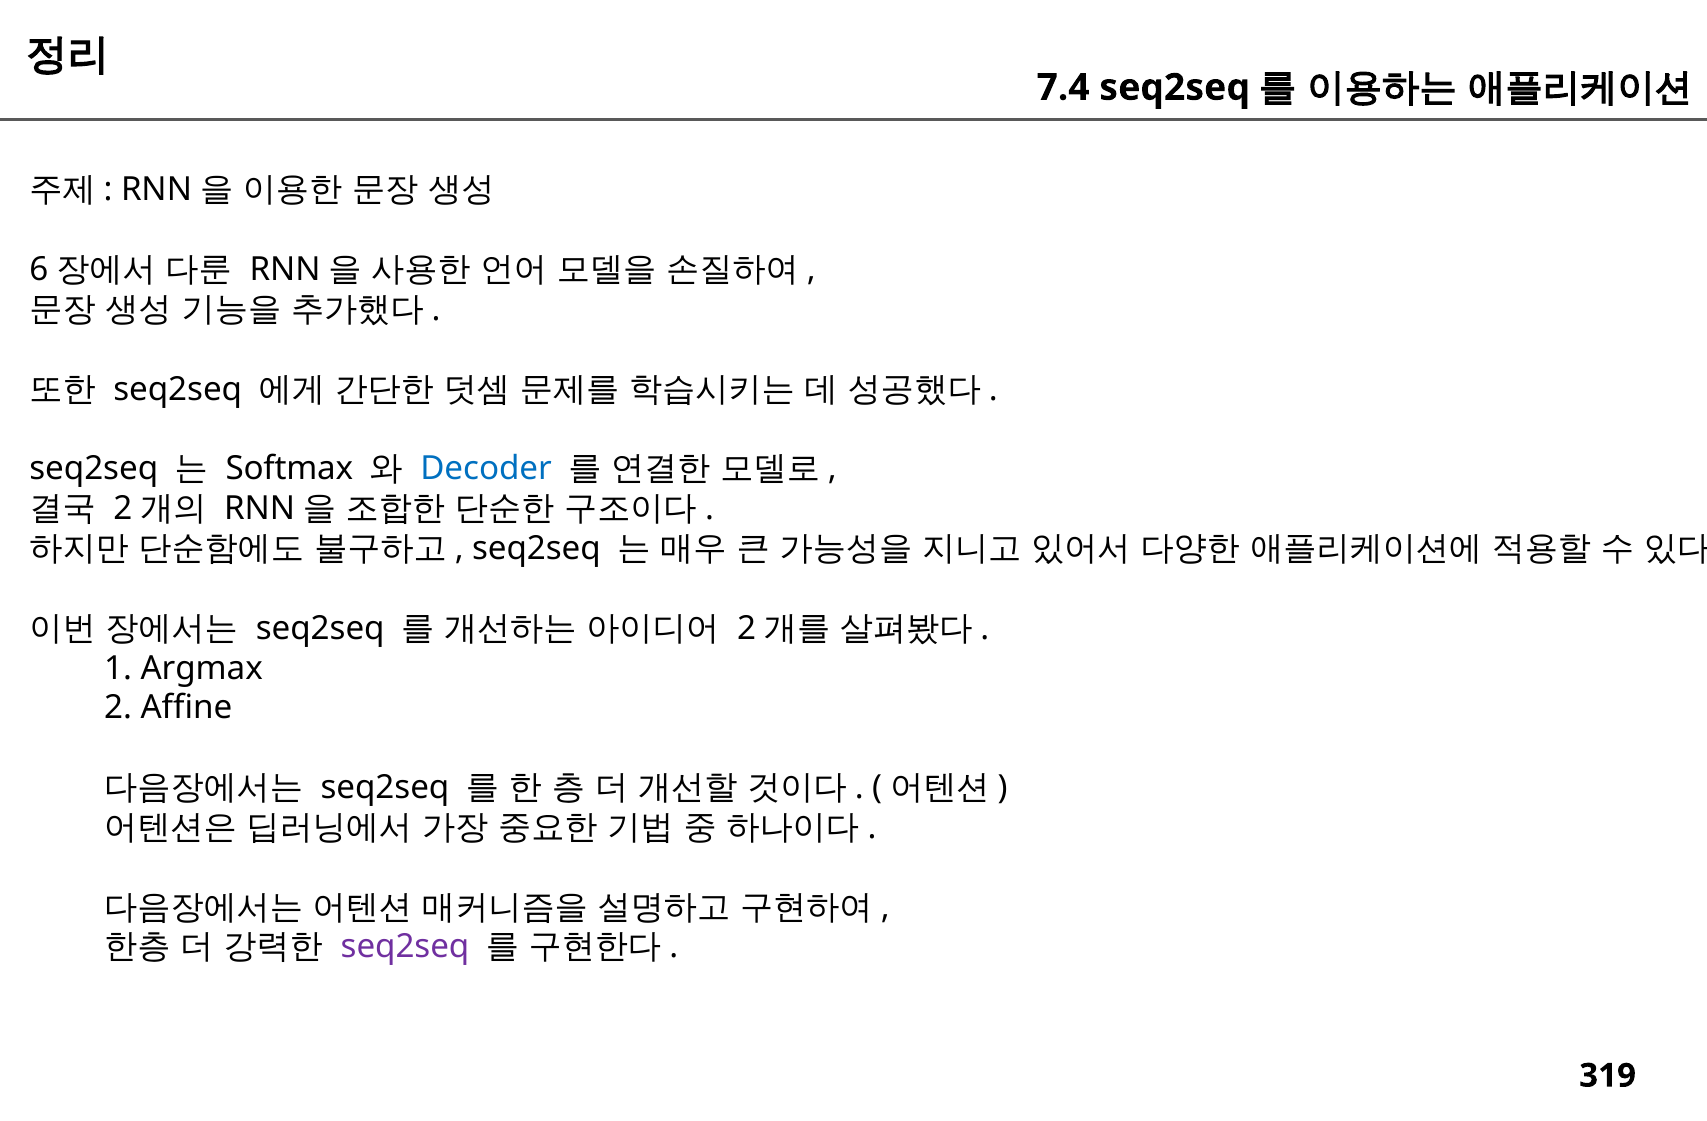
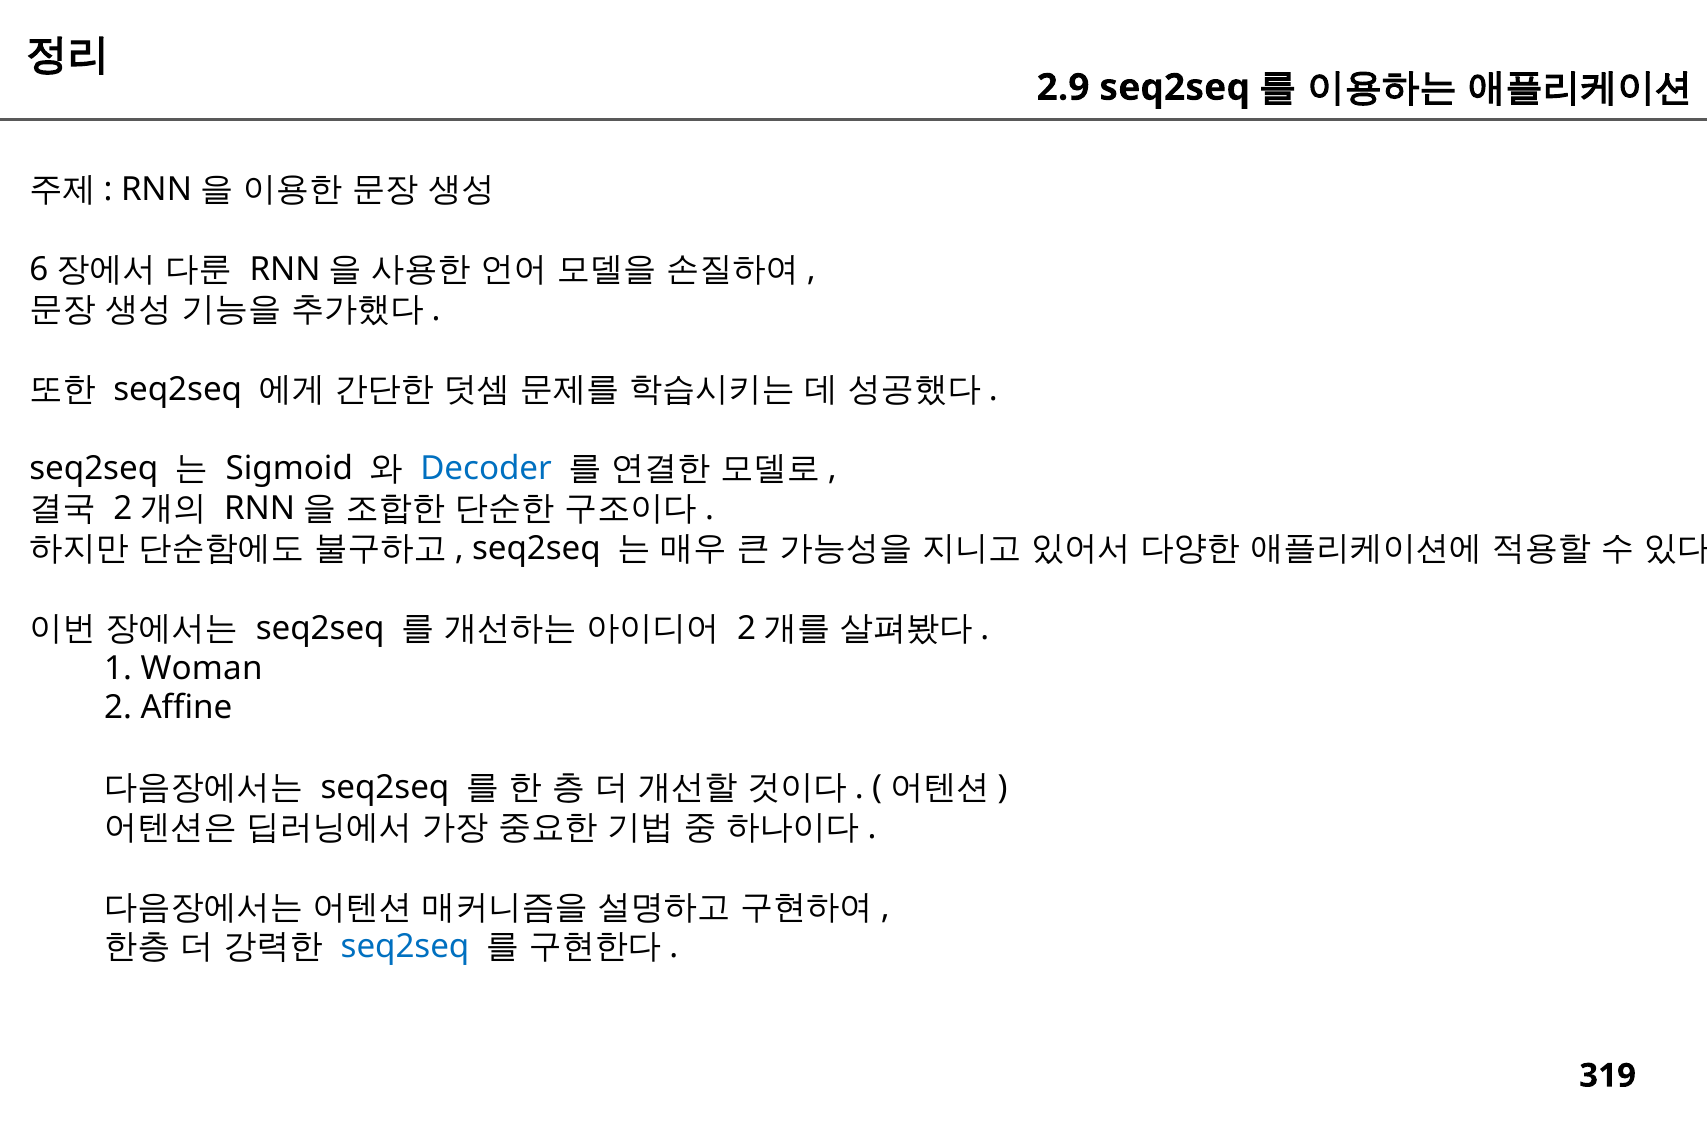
7.4: 7.4 -> 2.9 (1063, 87)
Softmax: Softmax -> Sigmoid (289, 469)
Argmax: Argmax -> Woman (202, 668)
seq2seq colour: purple -> blue (405, 947)
